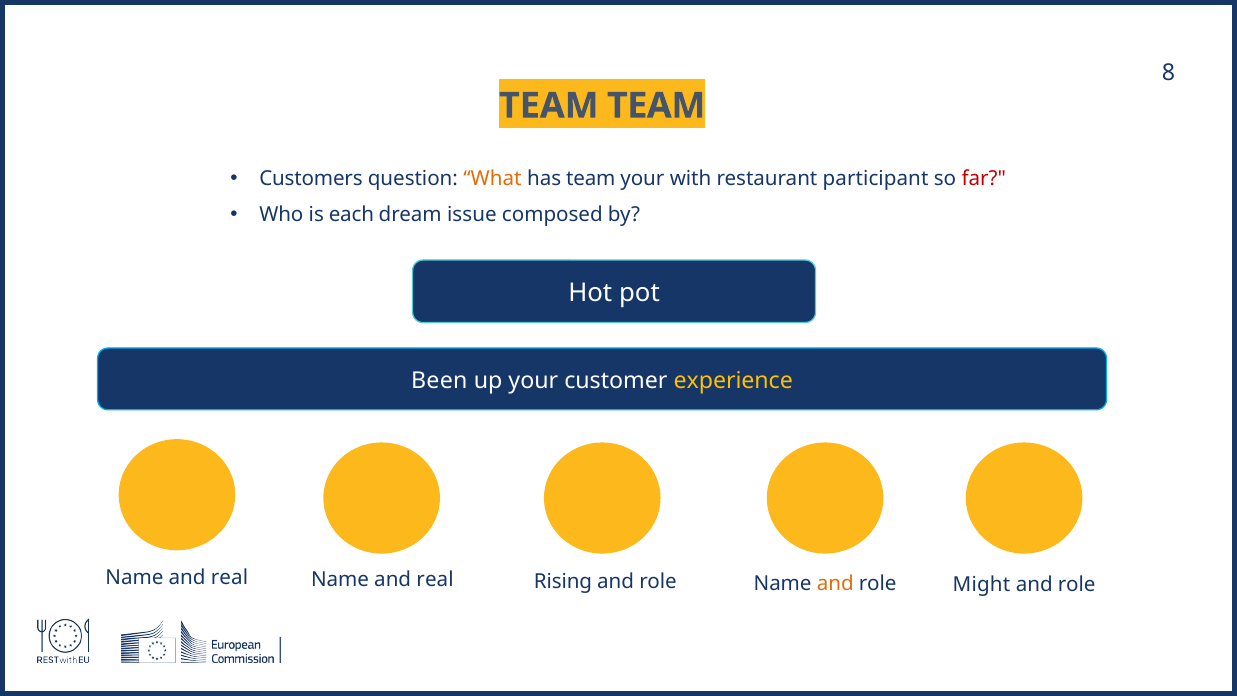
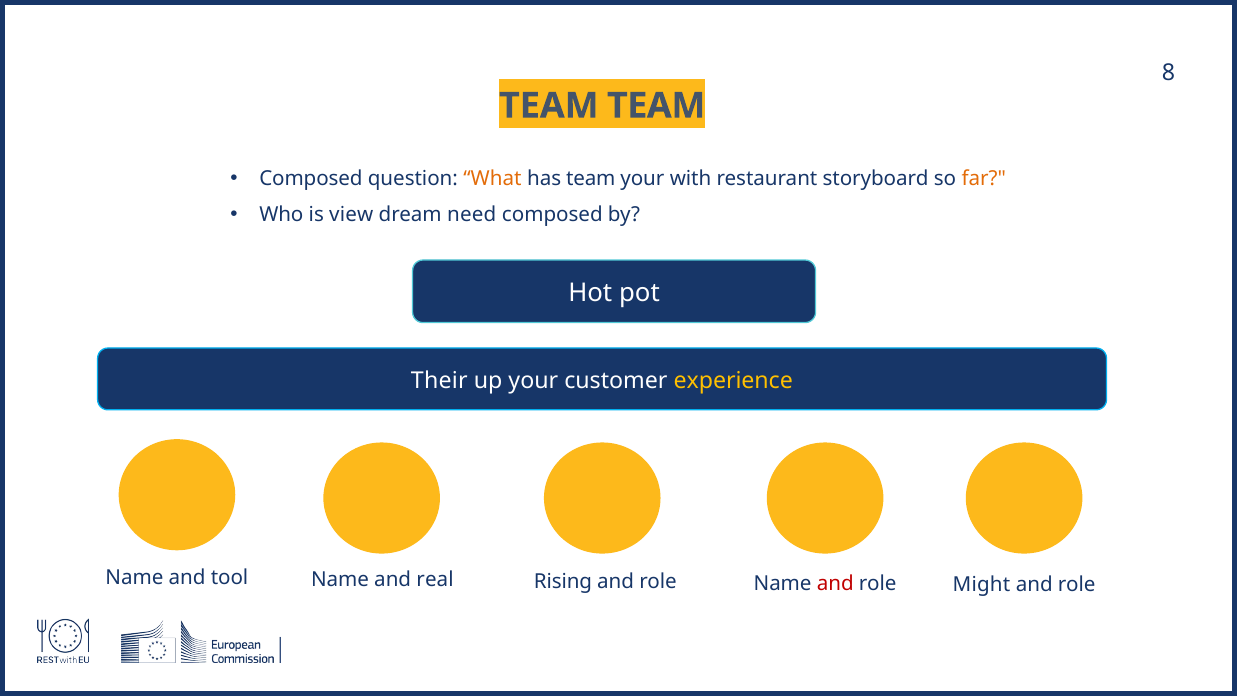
Customers: Customers -> Composed (311, 179)
participant: participant -> storyboard (876, 179)
far colour: red -> orange (984, 179)
each: each -> view (351, 214)
issue: issue -> need (472, 214)
Been: Been -> Their (439, 380)
real: real -> tool (230, 577)
and colour: orange -> red (835, 583)
